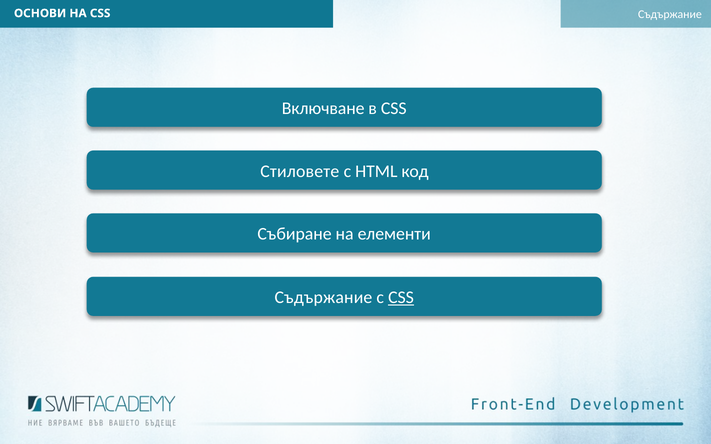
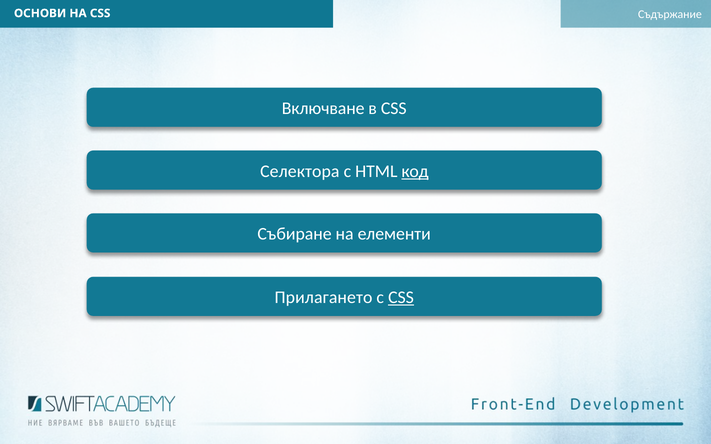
Стиловете: Стиловете -> Селектора (300, 171)
код underline: none -> present (415, 171)
Съдържание: Съдържание -> Прилагането (323, 298)
